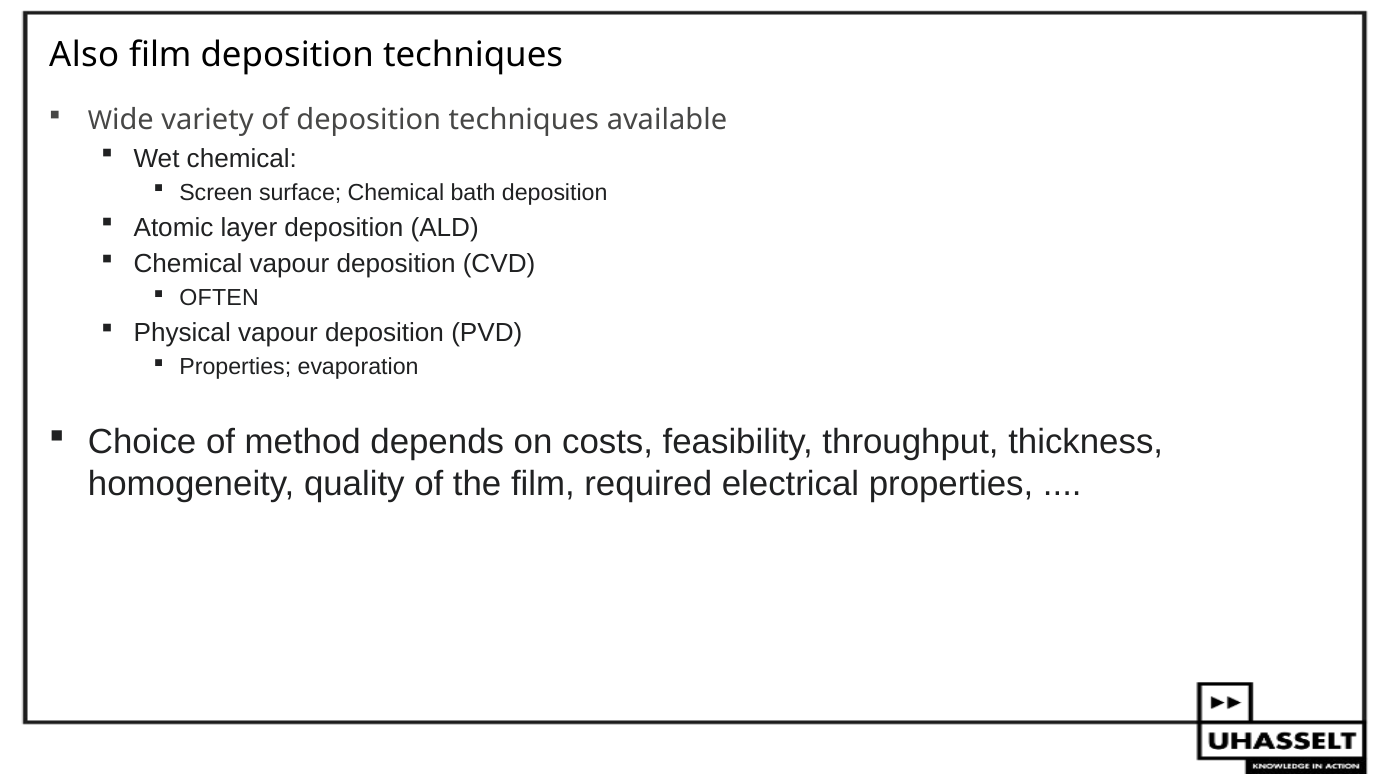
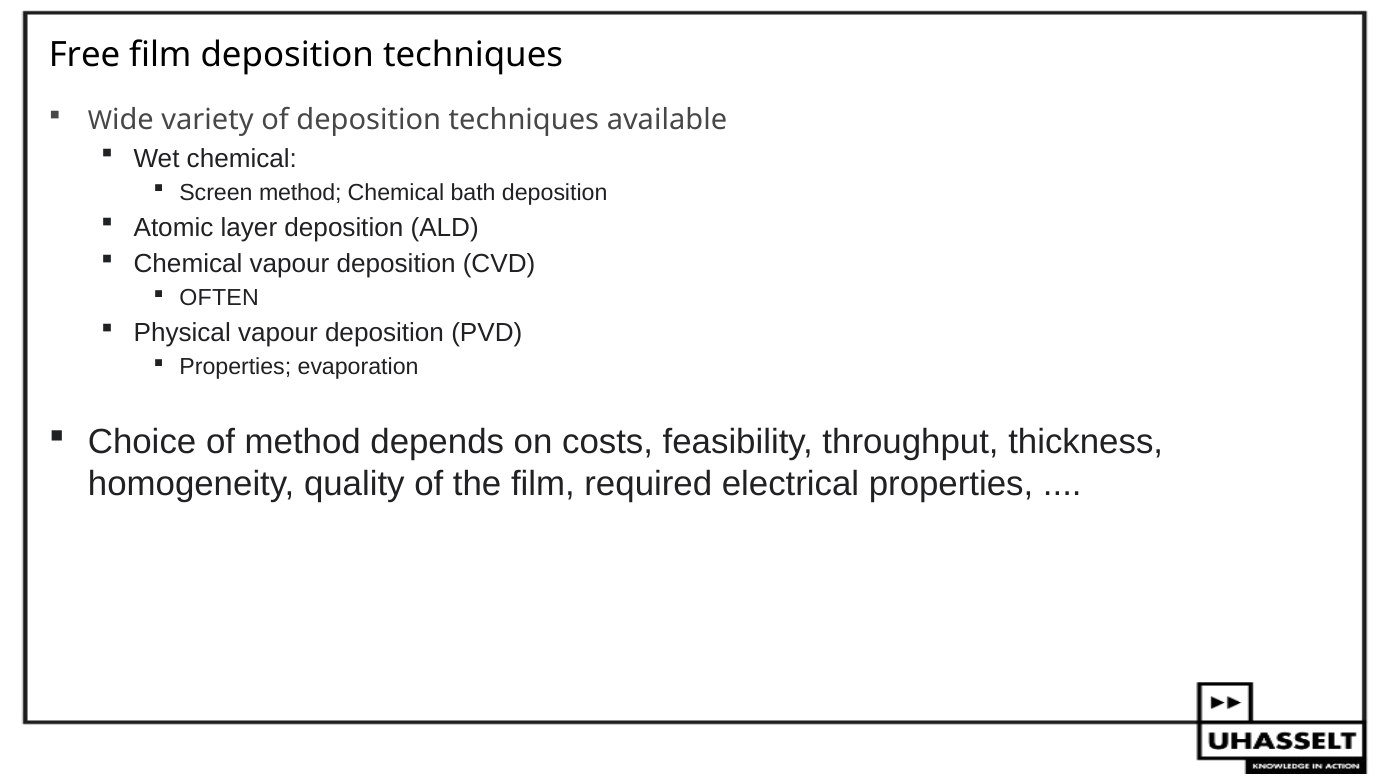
Also: Also -> Free (84, 55)
Screen surface: surface -> method (300, 192)
